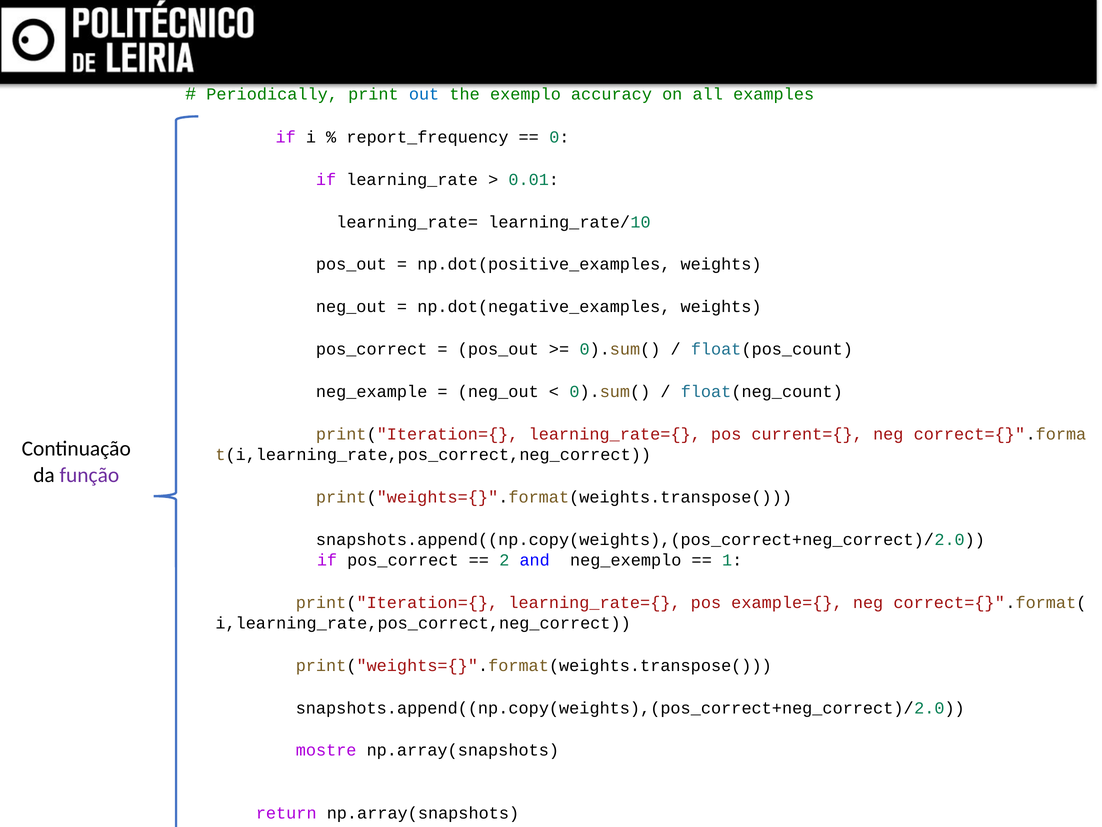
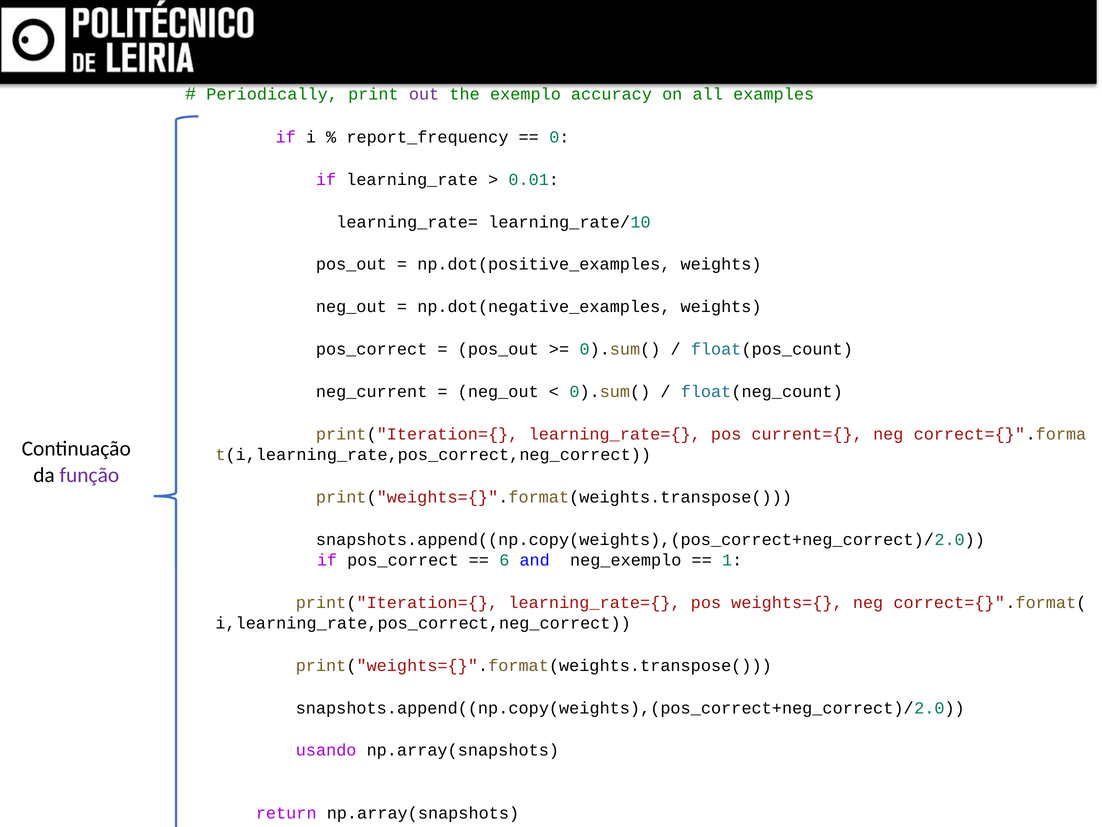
out colour: blue -> purple (424, 94)
neg_example: neg_example -> neg_current (372, 391)
2: 2 -> 6 (504, 560)
example={: example={ -> weights={ (787, 602)
mostre: mostre -> usando (326, 750)
